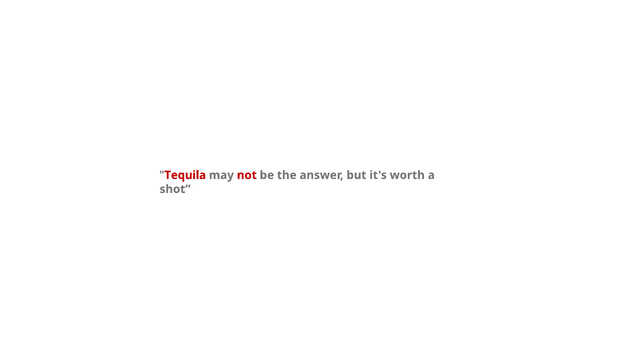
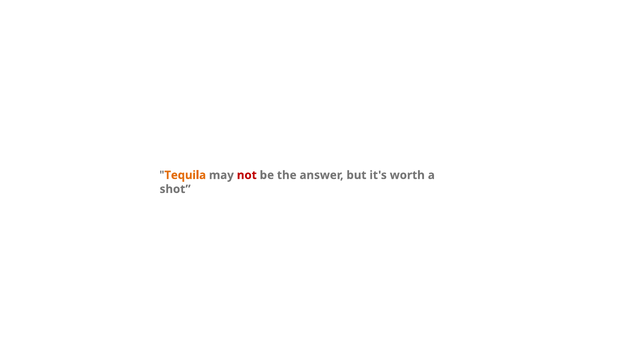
Tequila colour: red -> orange (185, 175)
